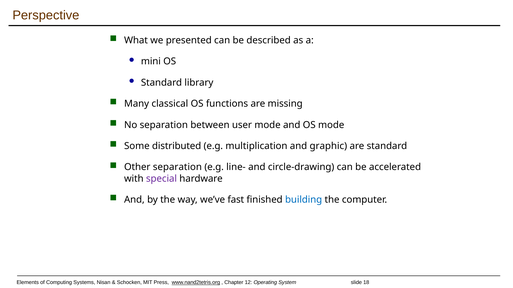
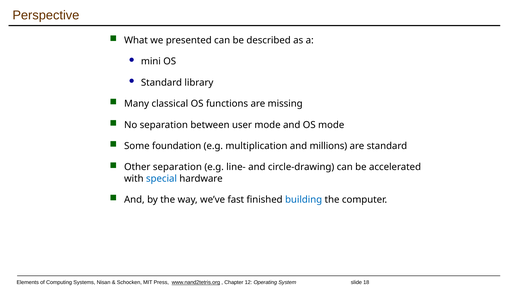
distributed: distributed -> foundation (177, 146)
graphic: graphic -> millions (328, 146)
special colour: purple -> blue (161, 179)
